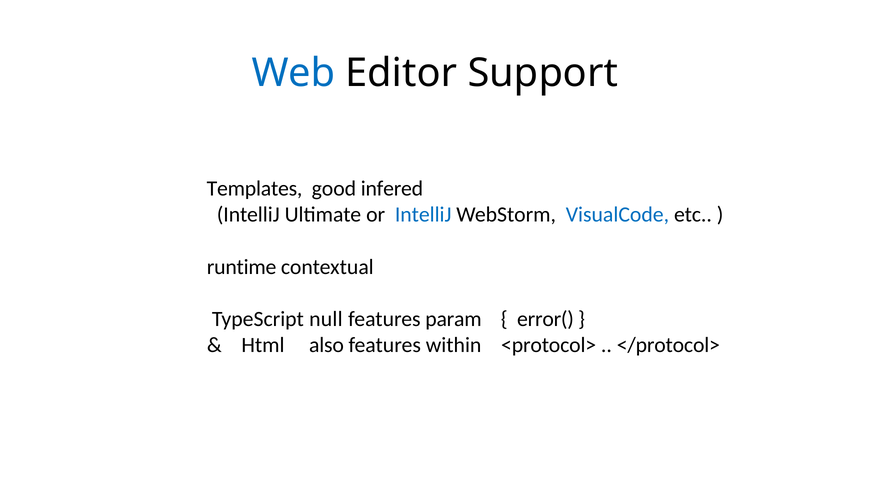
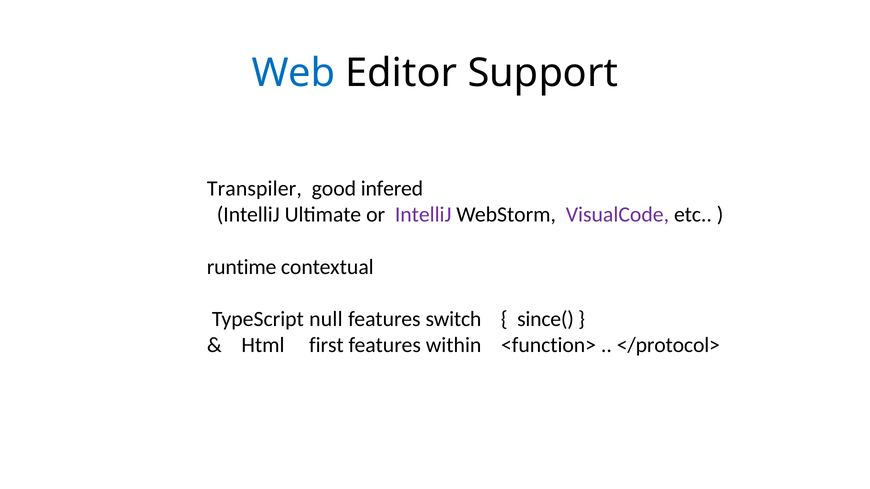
Templates: Templates -> Transpiler (254, 189)
IntelliJ colour: blue -> purple (423, 215)
VisualCode colour: blue -> purple (617, 215)
param: param -> switch (453, 319)
error(: error( -> since( (546, 319)
also: also -> first (326, 345)
<protocol>: <protocol> -> <function> (549, 345)
